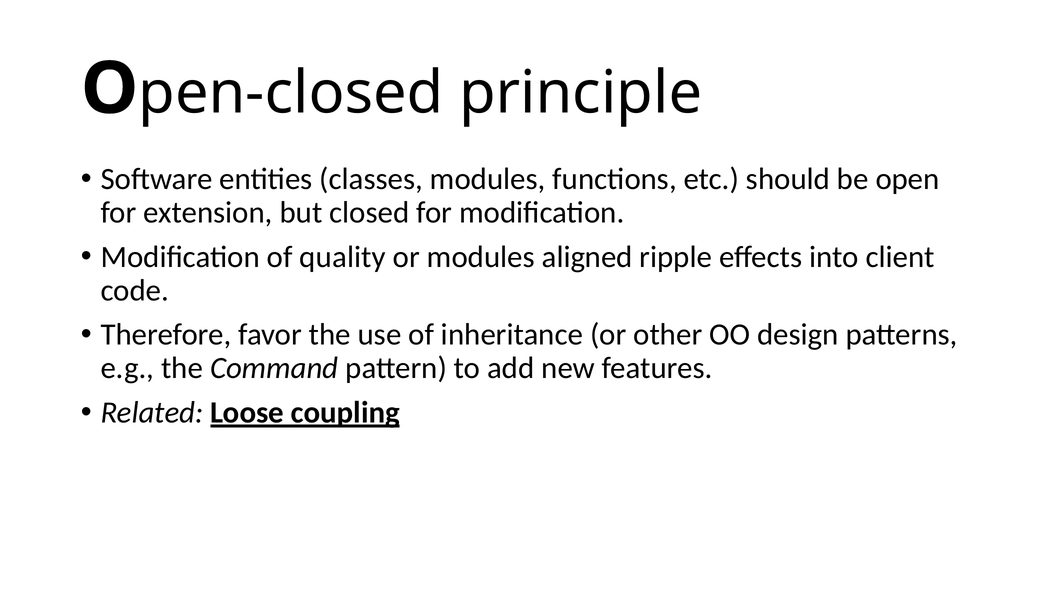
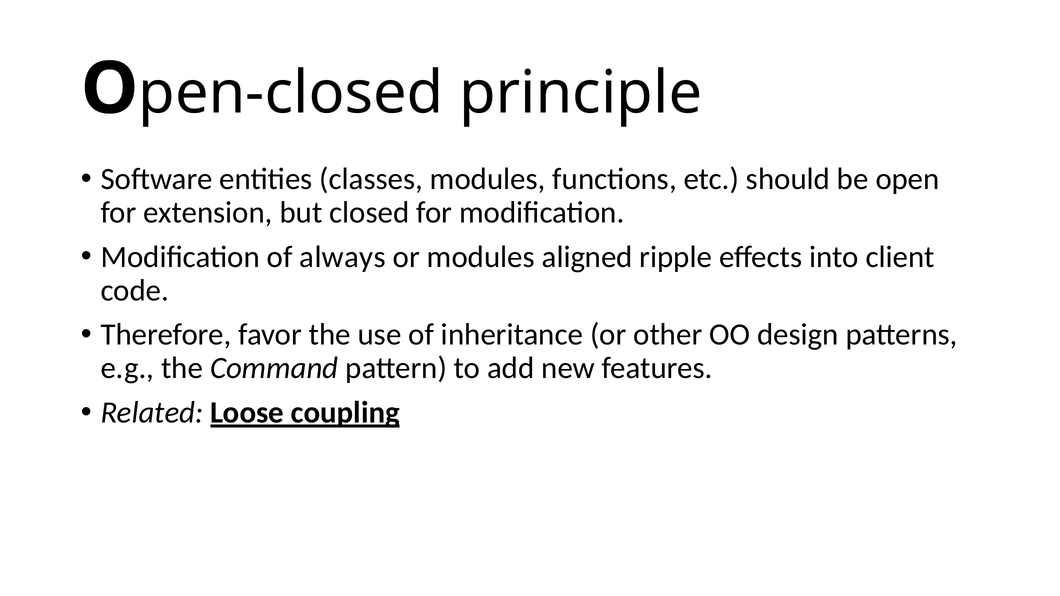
quality: quality -> always (343, 257)
